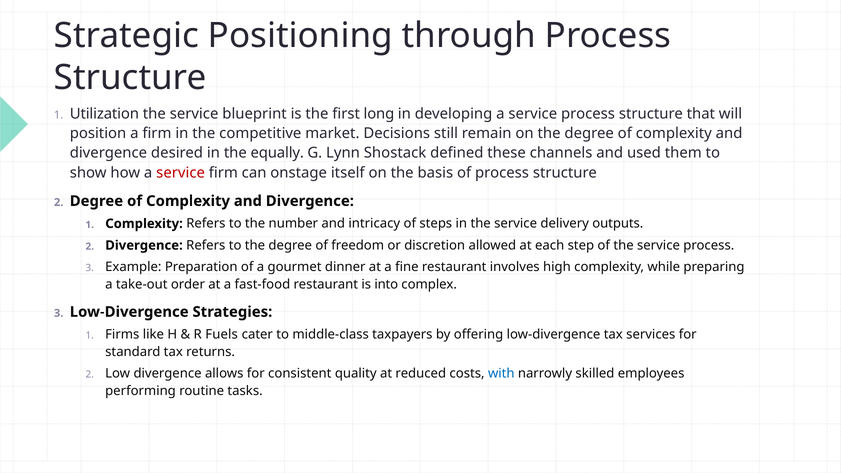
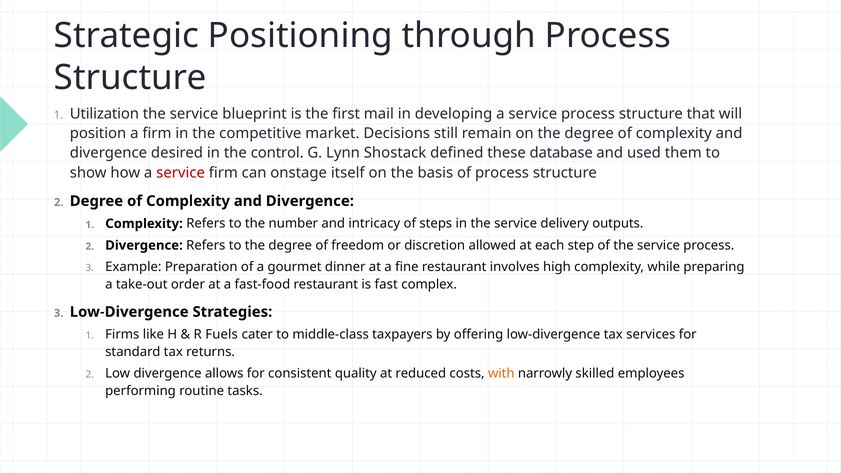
long: long -> mail (379, 114)
equally: equally -> control (277, 153)
channels: channels -> database (561, 153)
into: into -> fast (386, 284)
with colour: blue -> orange (501, 374)
